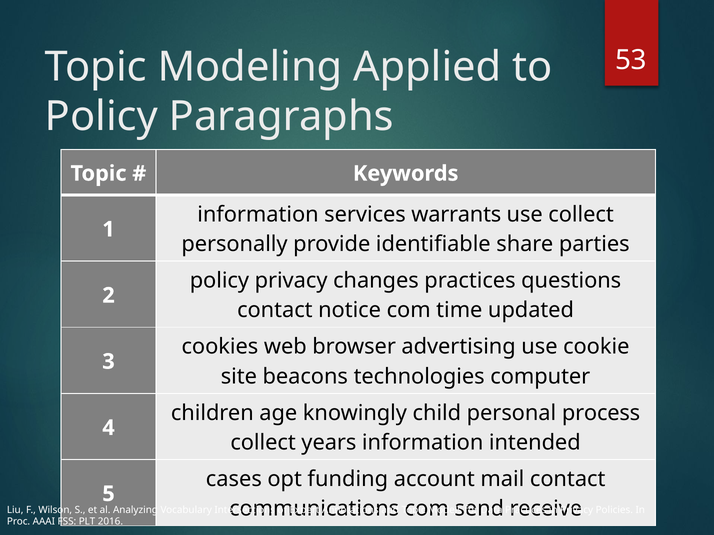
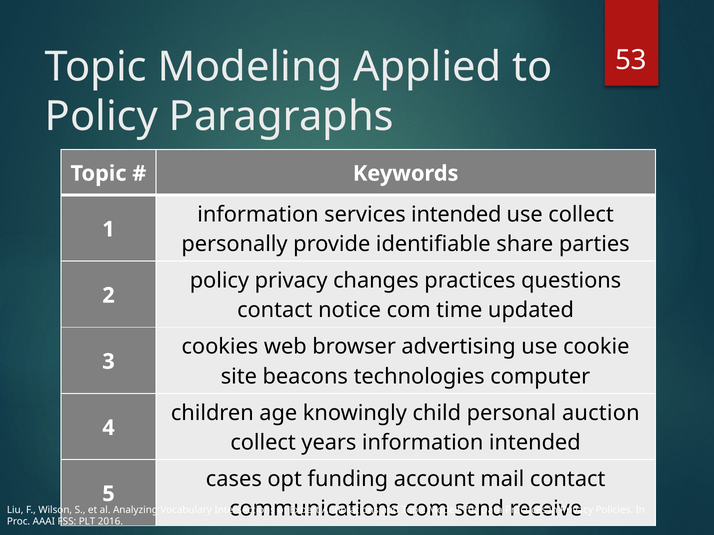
services warrants: warrants -> intended (456, 215)
process: process -> auction (601, 413)
